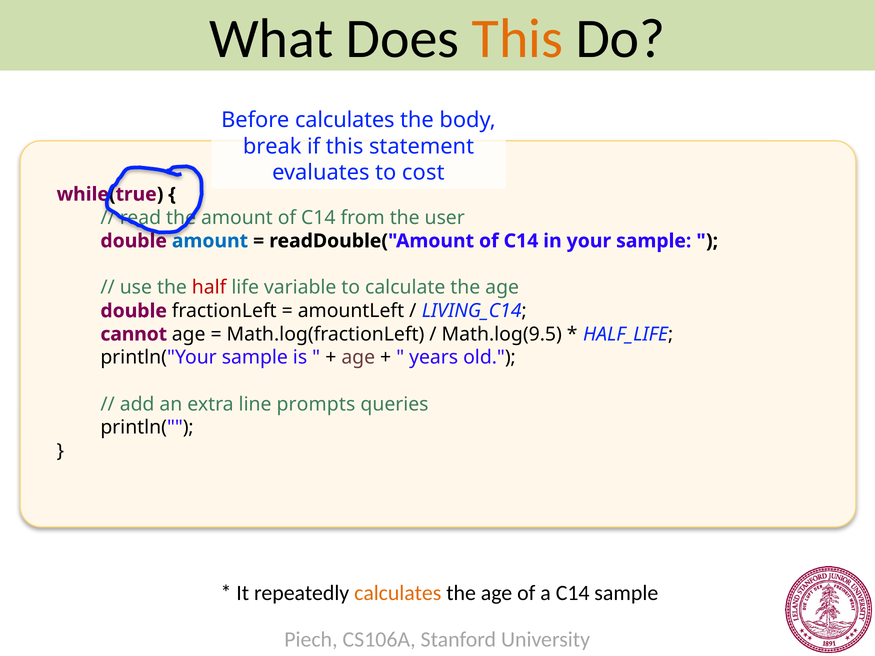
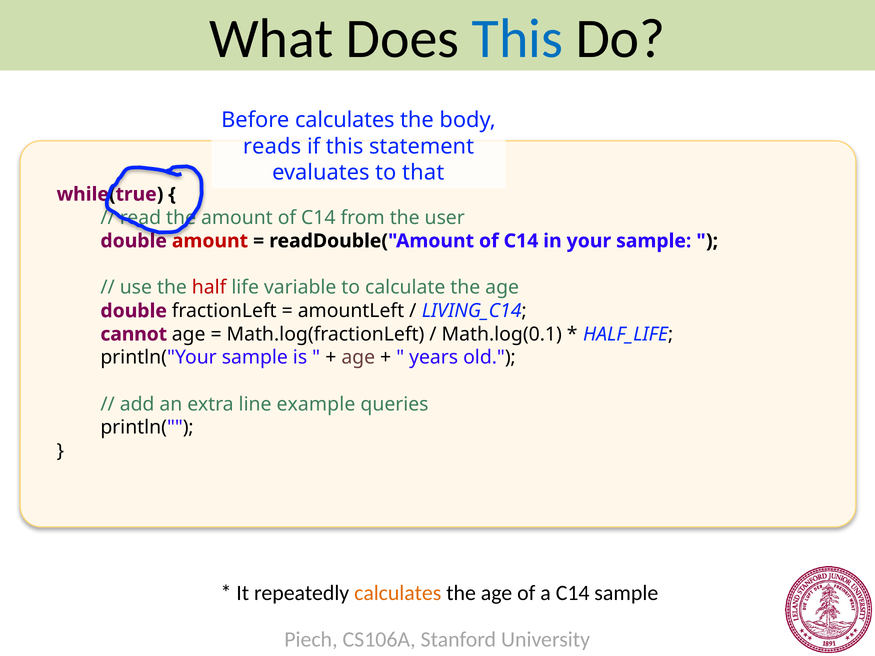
This colour: orange -> blue (517, 39)
break: break -> reads (272, 147)
cost: cost -> that (423, 173)
amount colour: blue -> red (210, 241)
Math.log(9.5: Math.log(9.5 -> Math.log(0.1 (502, 334)
prompts: prompts -> example (316, 404)
